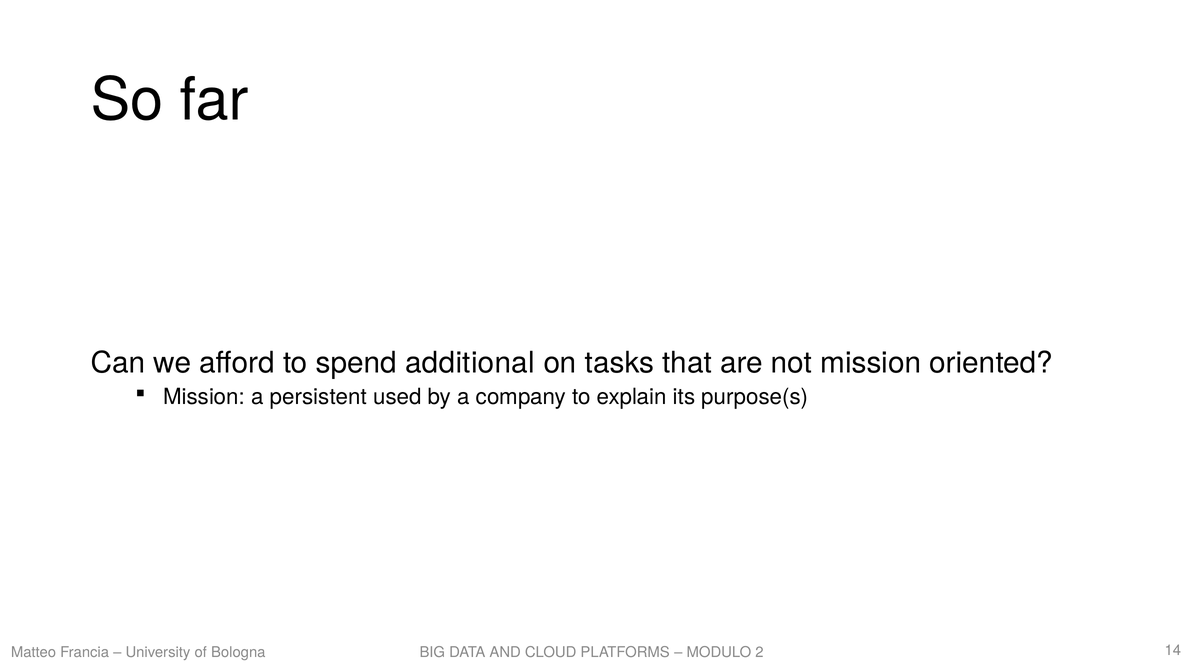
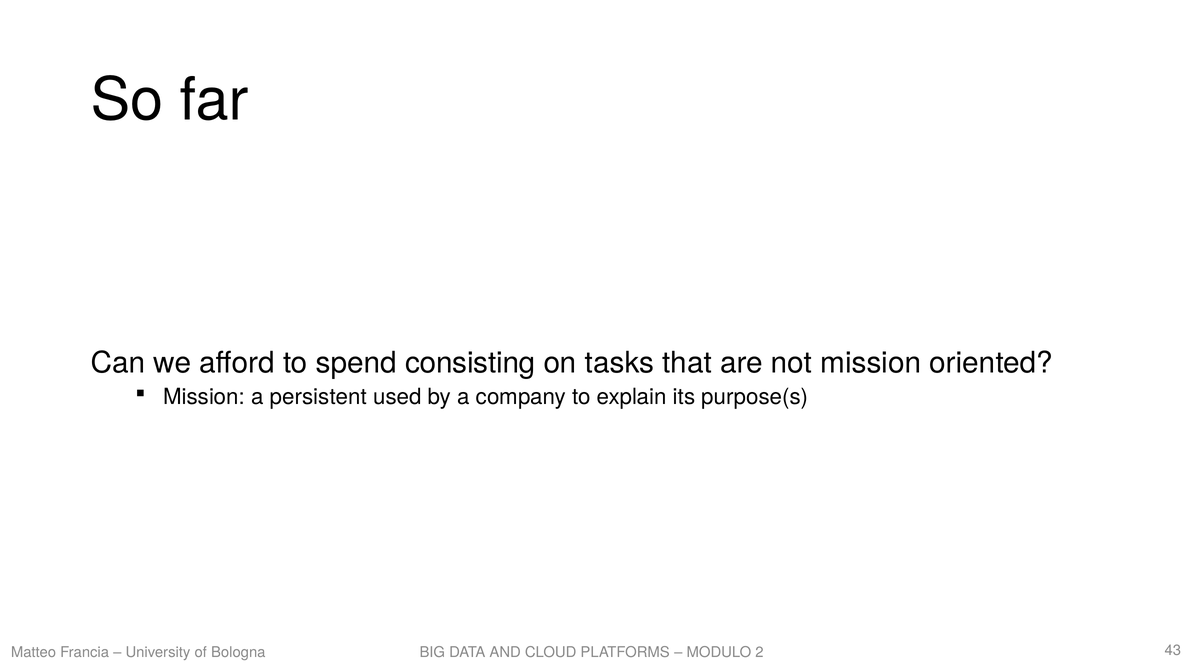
additional: additional -> consisting (470, 363)
14: 14 -> 43 (1173, 651)
